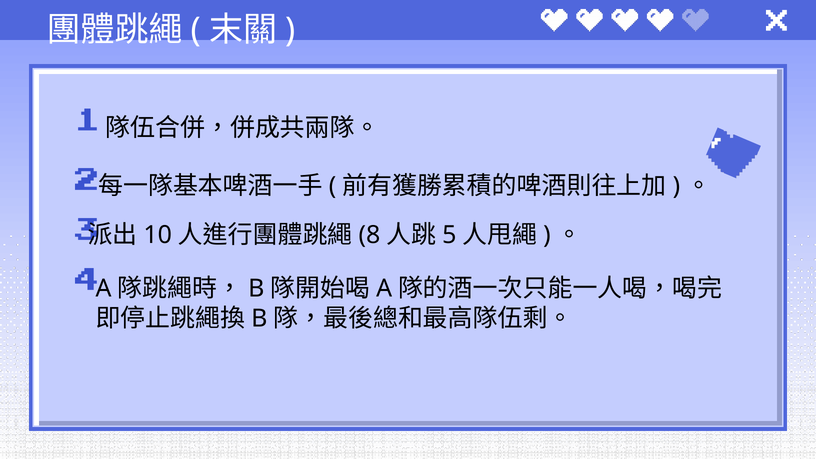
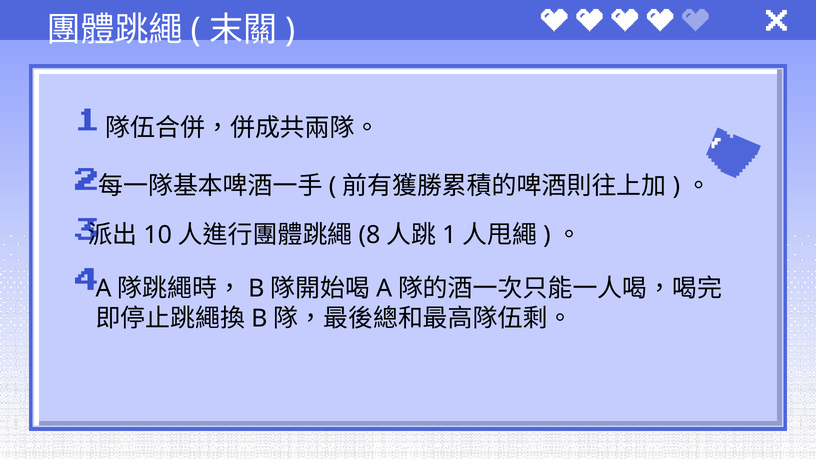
5: 5 -> 1 (449, 235)
